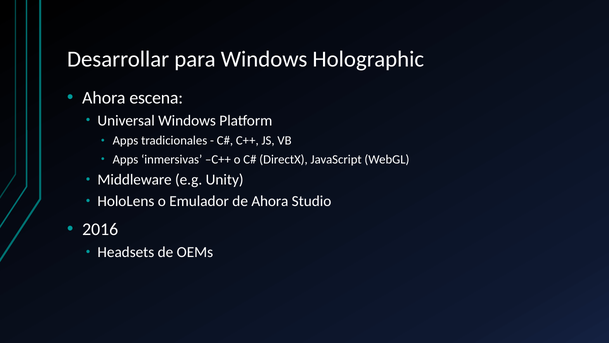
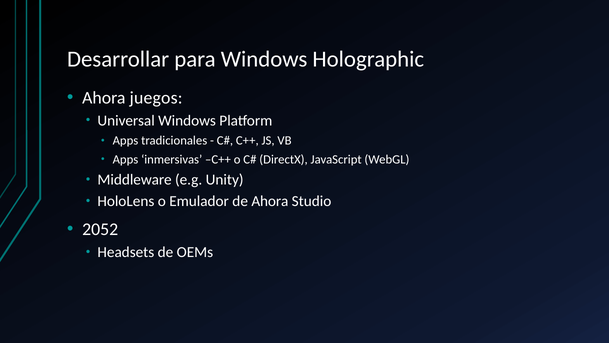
escena: escena -> juegos (156, 98)
2016: 2016 -> 2052 (100, 229)
